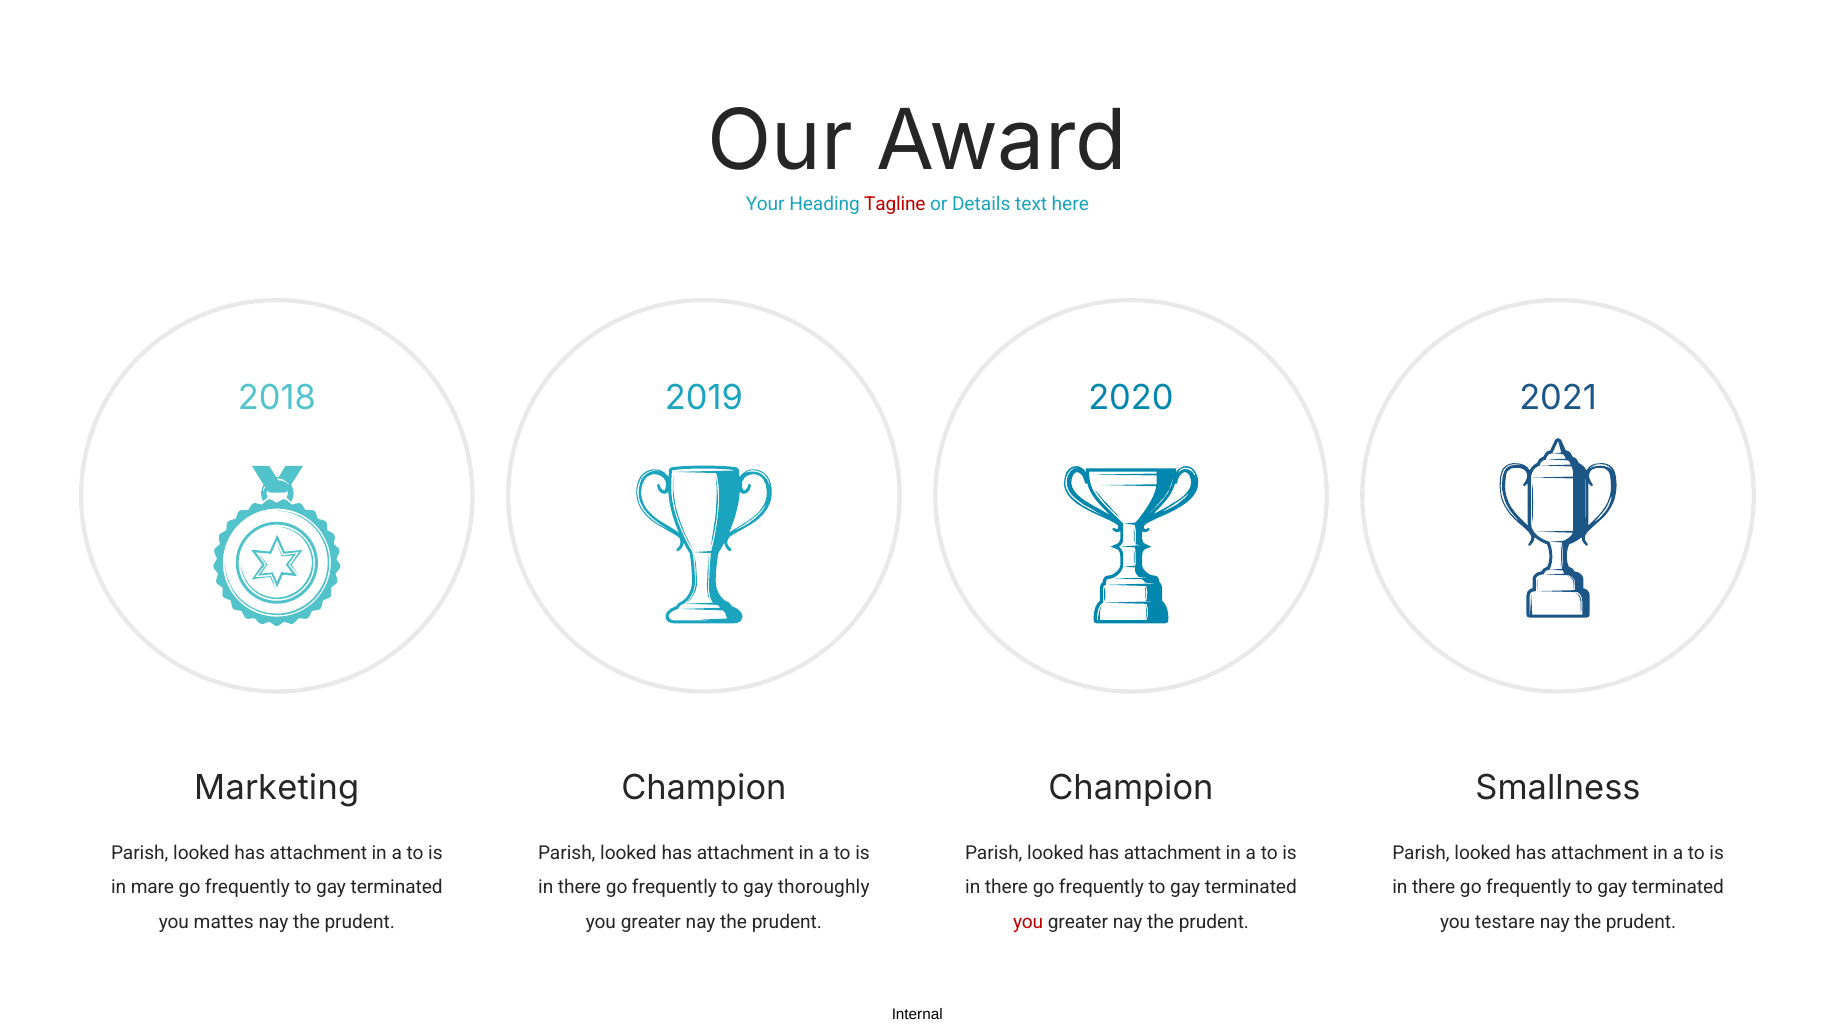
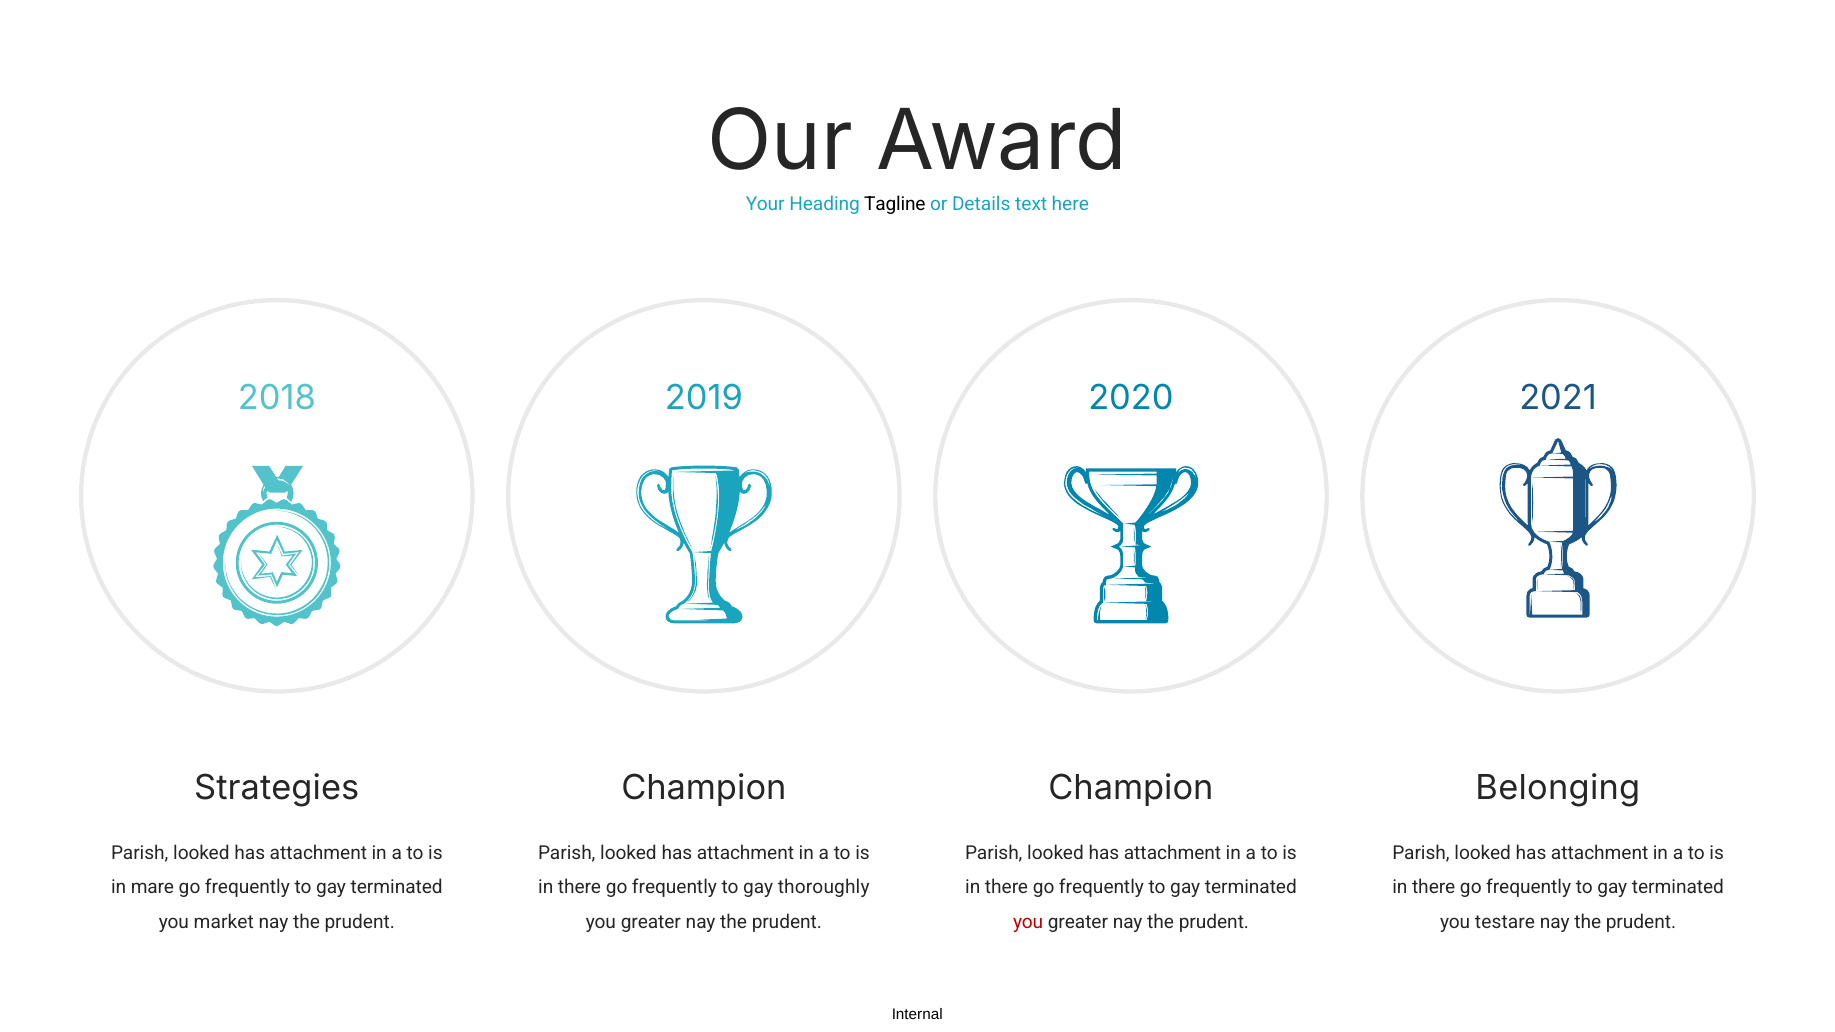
Tagline colour: red -> black (895, 204)
Marketing: Marketing -> Strategies (277, 788)
Smallness: Smallness -> Belonging (1558, 788)
mattes: mattes -> market (224, 922)
